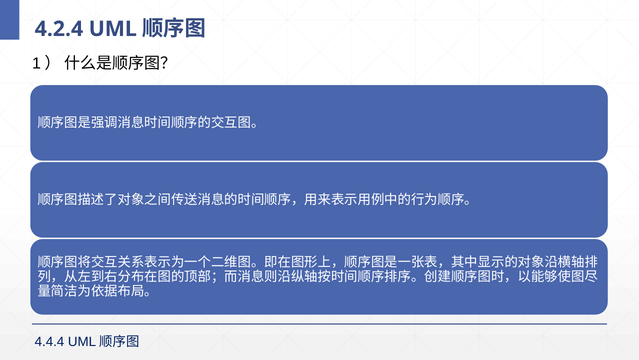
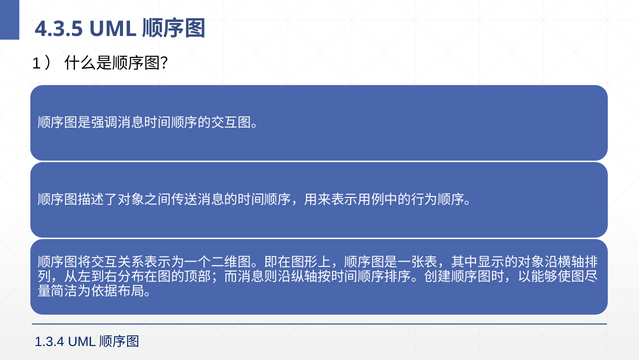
4.2.4: 4.2.4 -> 4.3.5 (59, 29)
4.4.4: 4.4.4 -> 1.3.4 (49, 341)
